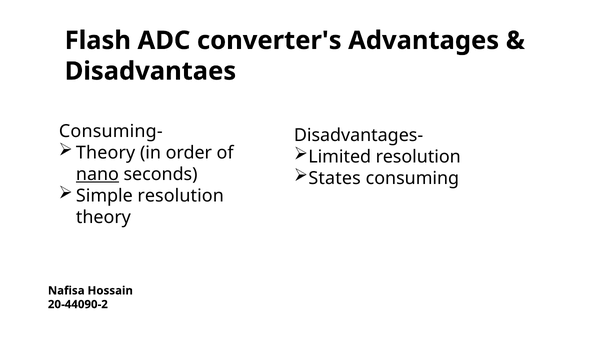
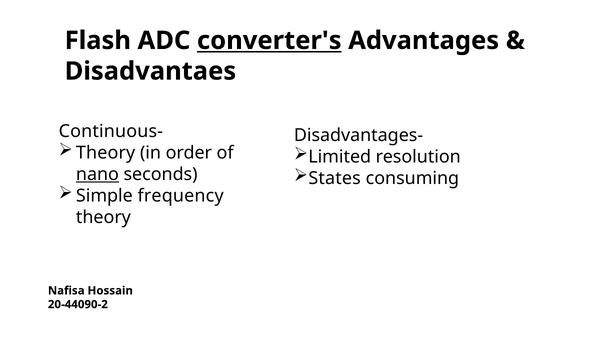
converter's underline: none -> present (269, 41)
Consuming-: Consuming- -> Continuous- (111, 131)
Simple resolution: resolution -> frequency (181, 196)
